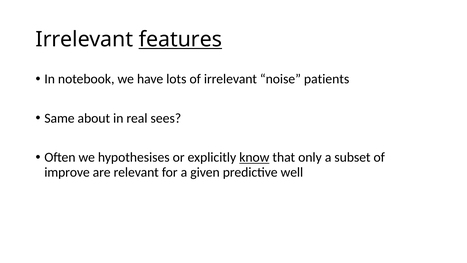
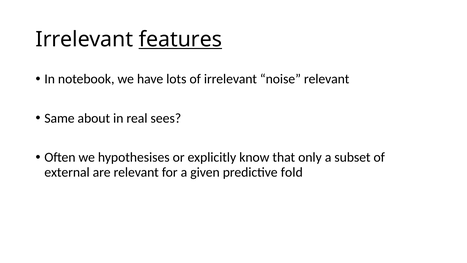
noise patients: patients -> relevant (327, 79)
know underline: present -> none (254, 157)
improve: improve -> external (67, 172)
well: well -> fold (292, 172)
